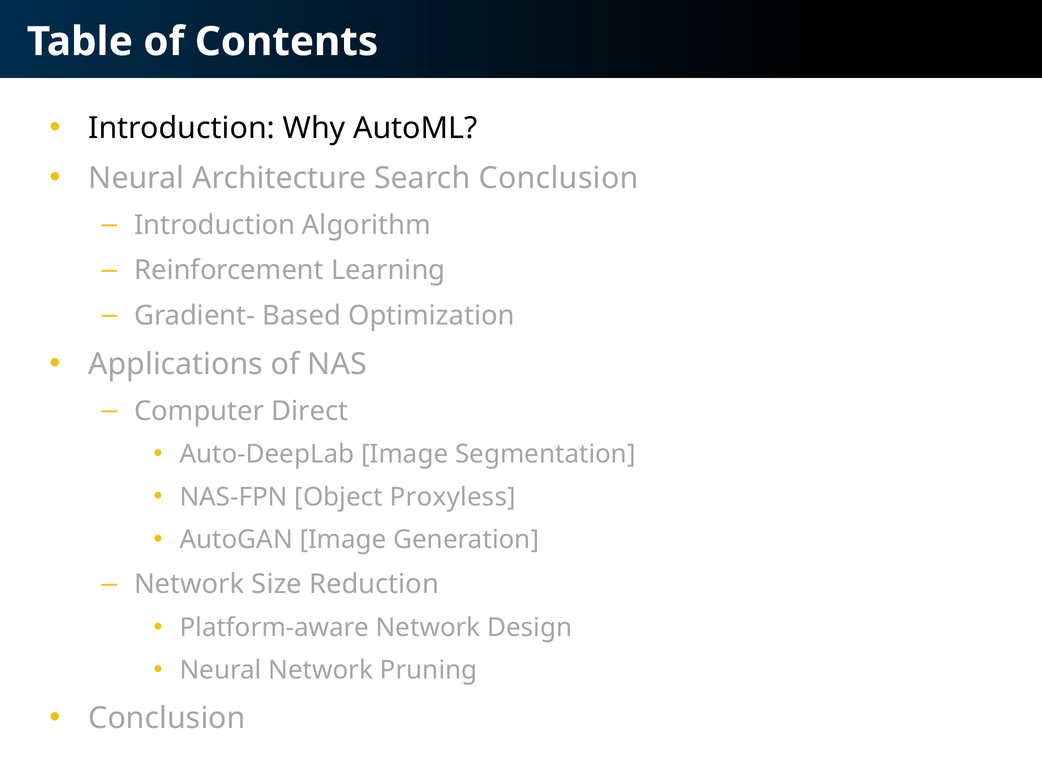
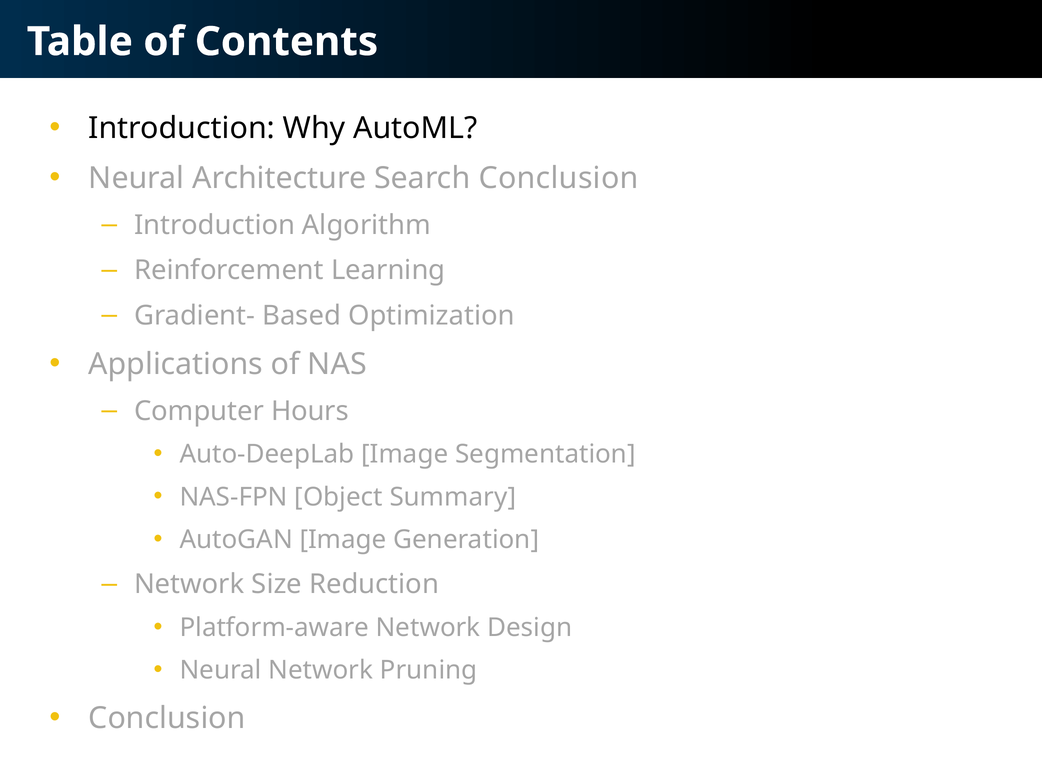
Direct: Direct -> Hours (310, 411)
Proxyless: Proxyless -> Summary (453, 497)
